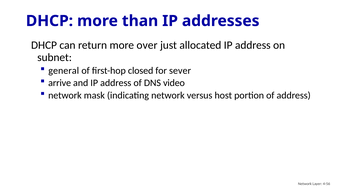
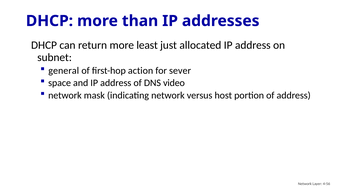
over: over -> least (147, 45)
closed: closed -> action (141, 71)
arrive: arrive -> space (60, 83)
